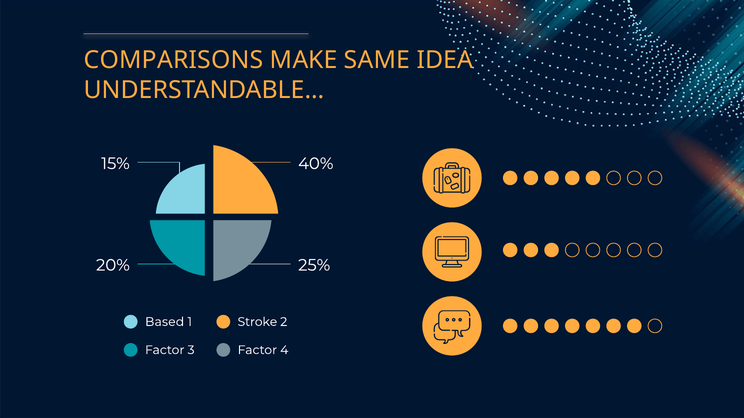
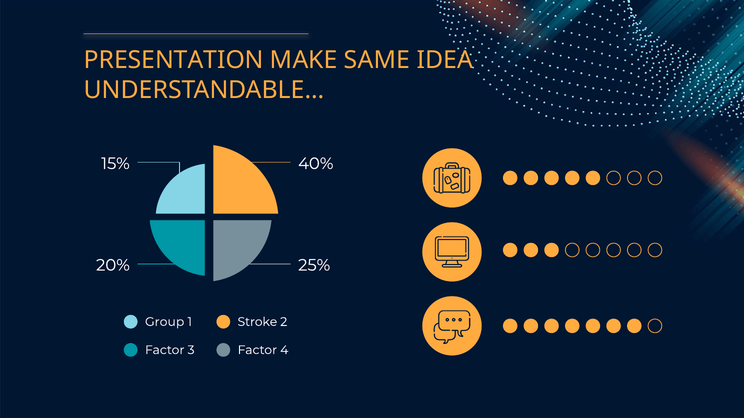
COMPARISONS: COMPARISONS -> PRESENTATION (174, 60)
Based: Based -> Group (165, 322)
